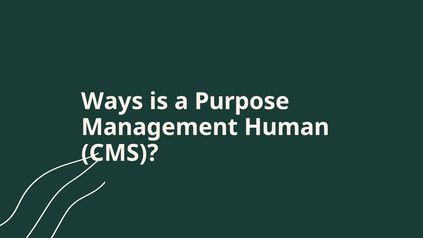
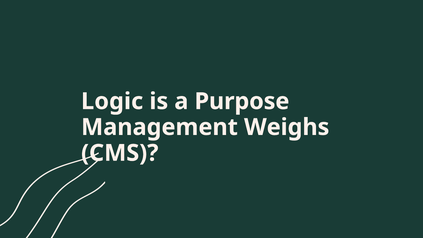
Ways: Ways -> Logic (112, 101)
Human: Human -> Weighs (287, 127)
